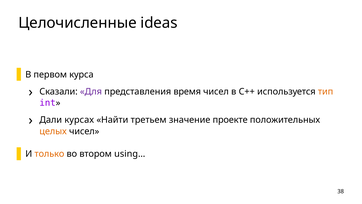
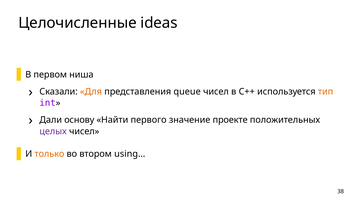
курса: курса -> ниша (81, 74)
Для colour: purple -> orange (91, 91)
время: время -> queue (187, 91)
курсах: курсах -> основу (79, 120)
третьем: третьем -> первого (149, 120)
целых colour: orange -> purple (53, 131)
